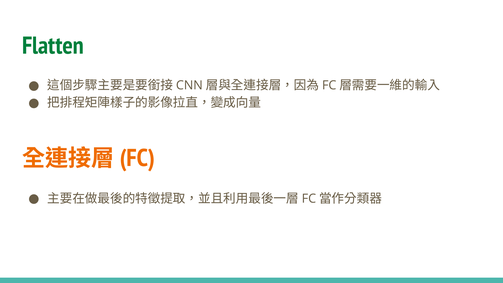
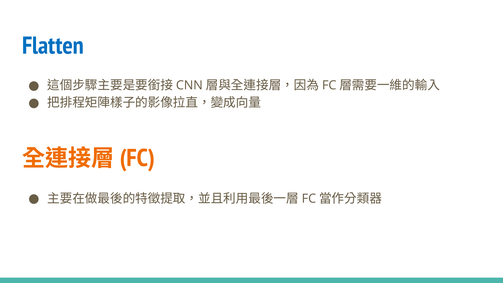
Flatten colour: green -> blue (53, 46)
